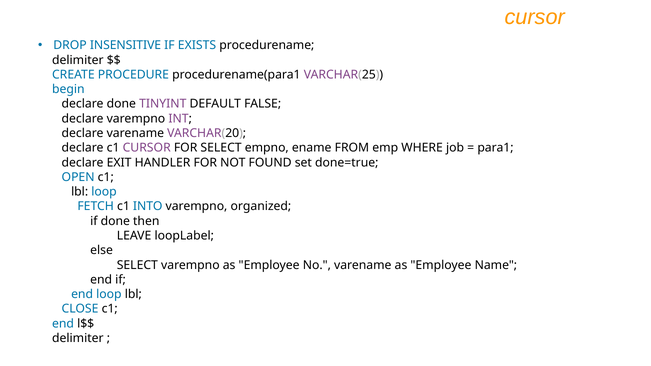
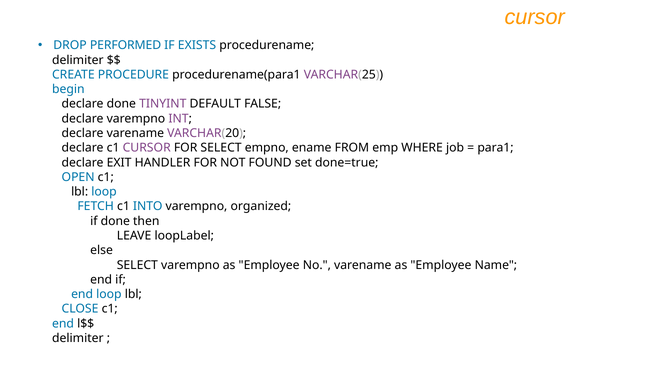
INSENSITIVE: INSENSITIVE -> PERFORMED (126, 45)
